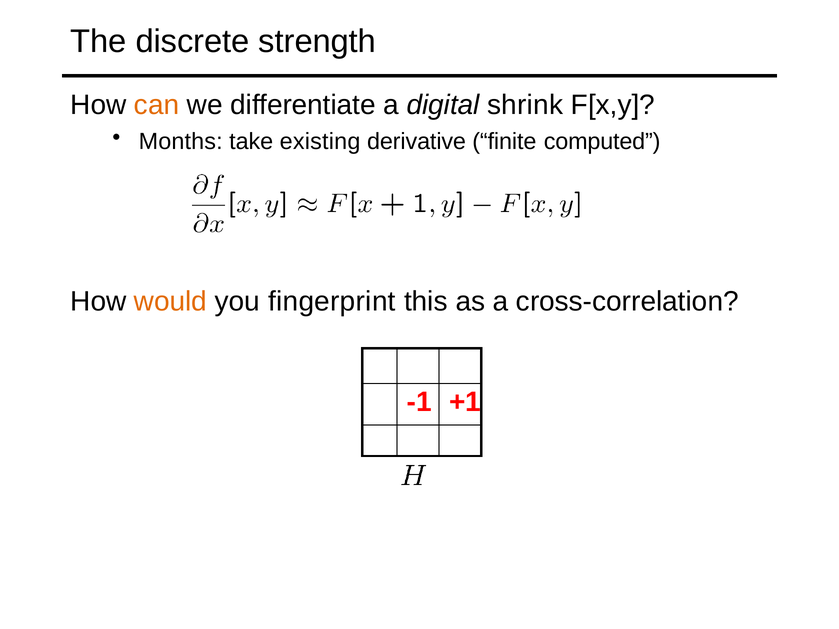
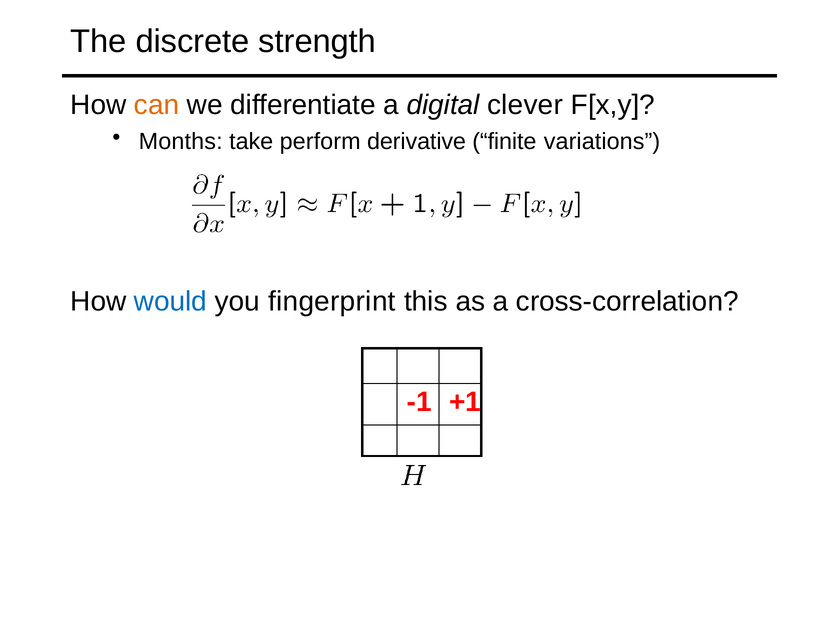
shrink: shrink -> clever (525, 105)
existing: existing -> perform (320, 141)
computed: computed -> variations (602, 141)
would colour: orange -> blue (171, 301)
